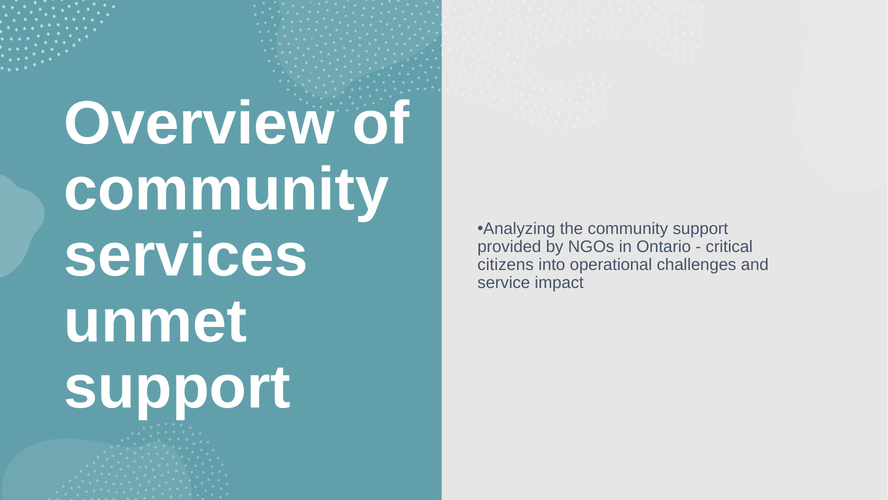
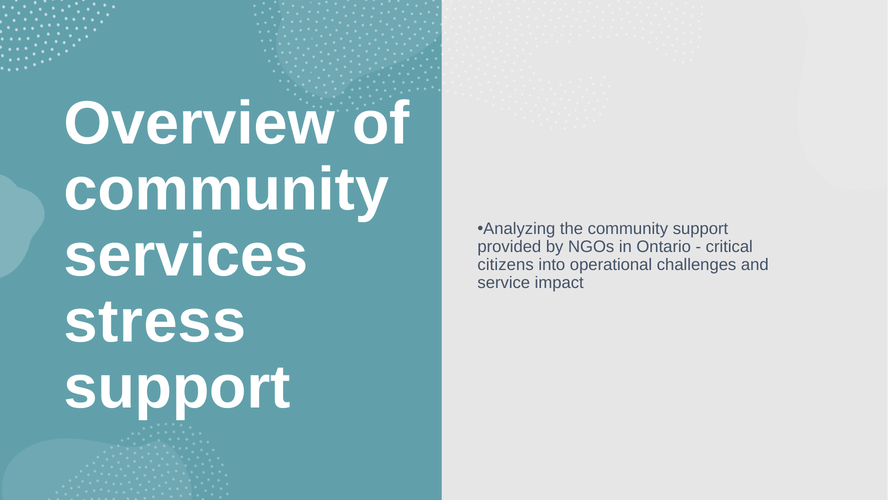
unmet: unmet -> stress (155, 321)
